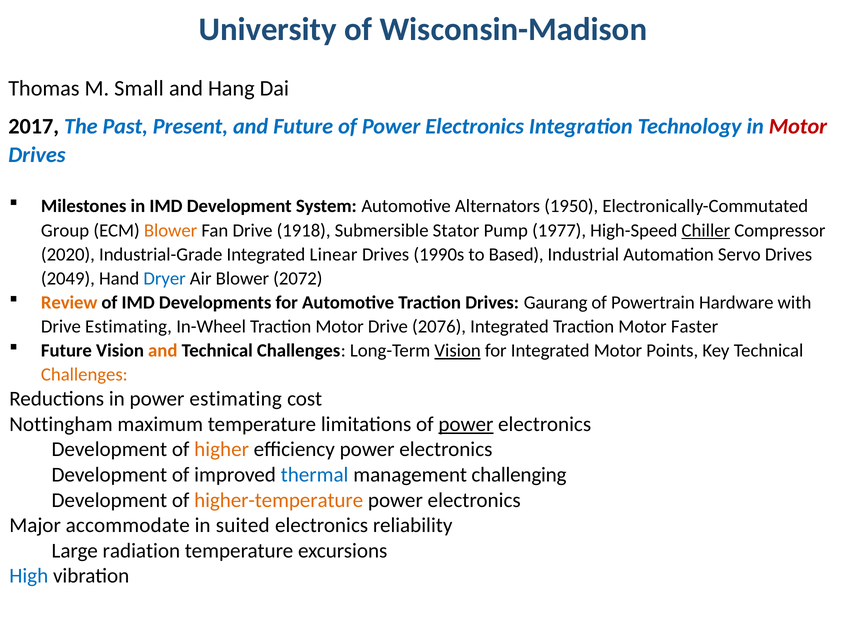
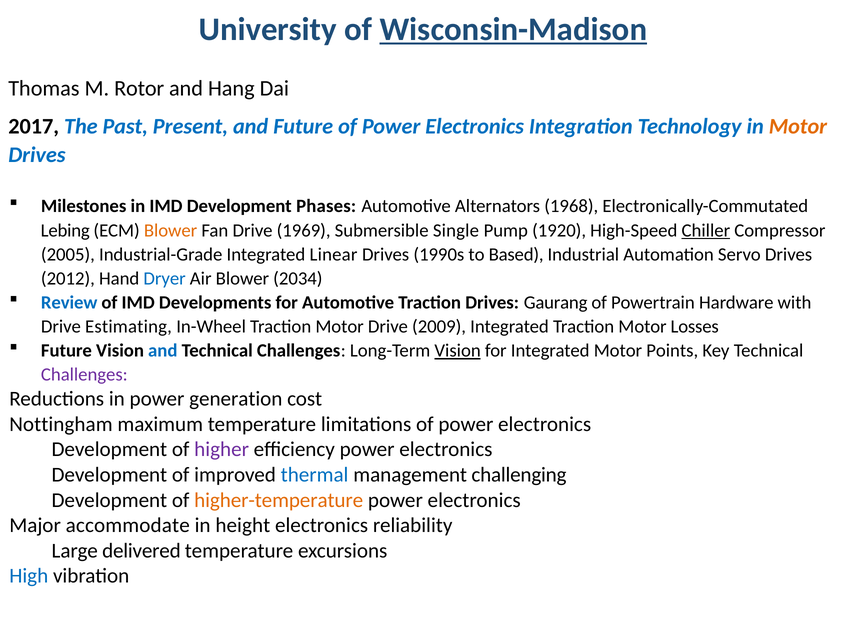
Wisconsin-Madison underline: none -> present (513, 29)
Small: Small -> Rotor (139, 88)
Motor colour: red -> orange (798, 126)
System: System -> Phases (326, 207)
1950: 1950 -> 1968 (571, 207)
Group: Group -> Lebing (65, 231)
1918: 1918 -> 1969 (304, 231)
Stator: Stator -> Single (456, 231)
1977: 1977 -> 1920 (559, 231)
2020: 2020 -> 2005 (68, 255)
2049: 2049 -> 2012 (68, 279)
2072: 2072 -> 2034 (298, 279)
Review colour: orange -> blue (69, 303)
2076: 2076 -> 2009 (439, 327)
Faster: Faster -> Losses (695, 327)
and colour: orange -> blue (163, 351)
Challenges colour: orange -> purple (84, 375)
power estimating: estimating -> generation (236, 399)
power underline: present -> none (466, 425)
higher colour: orange -> purple (222, 450)
suited: suited -> height (243, 526)
radiation: radiation -> delivered (141, 551)
